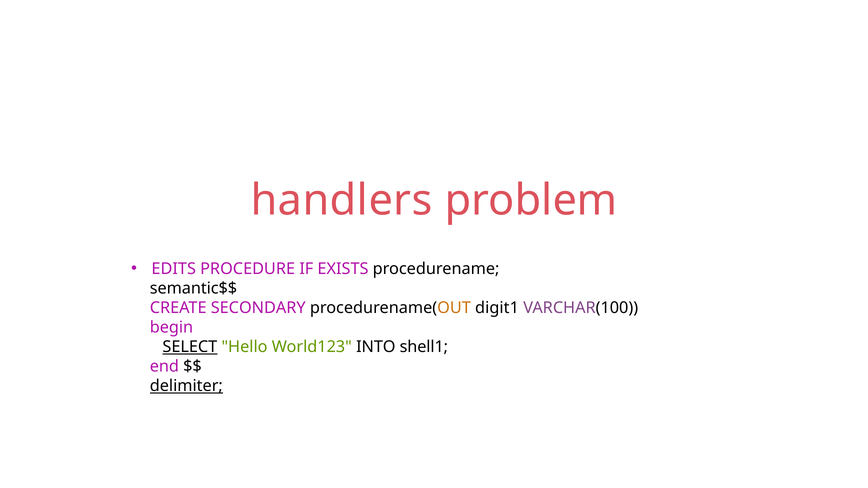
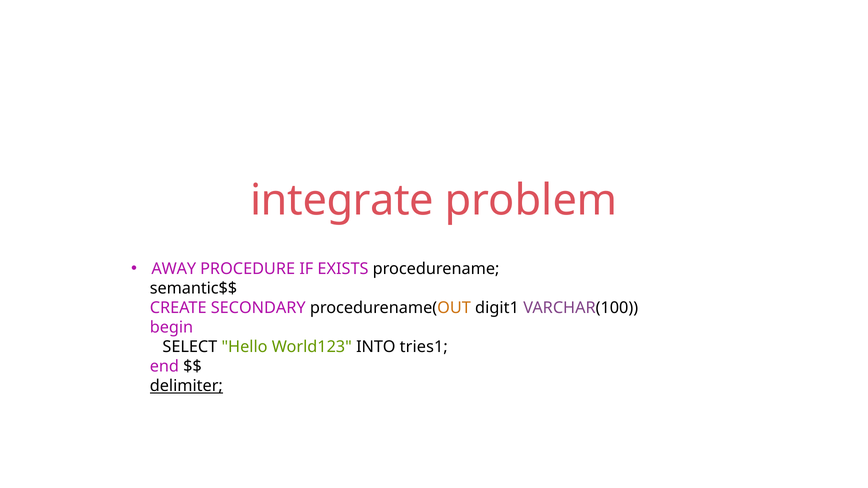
handlers: handlers -> integrate (342, 200)
EDITS: EDITS -> AWAY (174, 269)
SELECT underline: present -> none (190, 347)
shell1: shell1 -> tries1 (424, 347)
